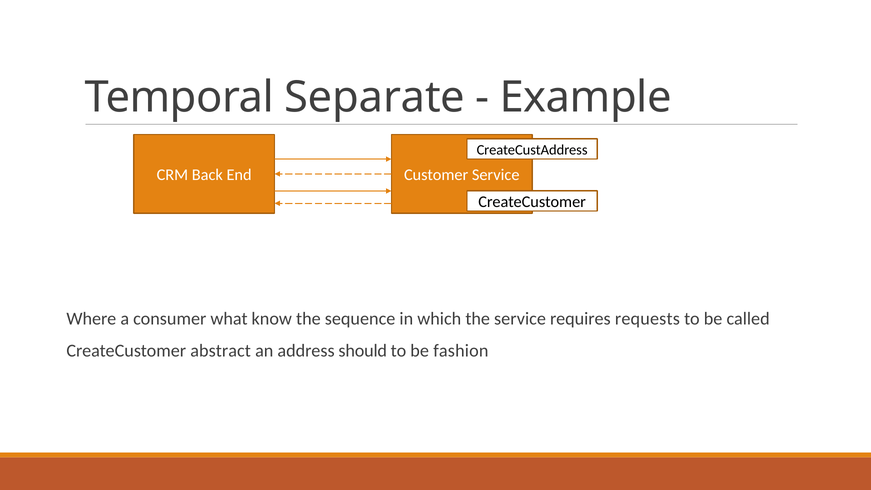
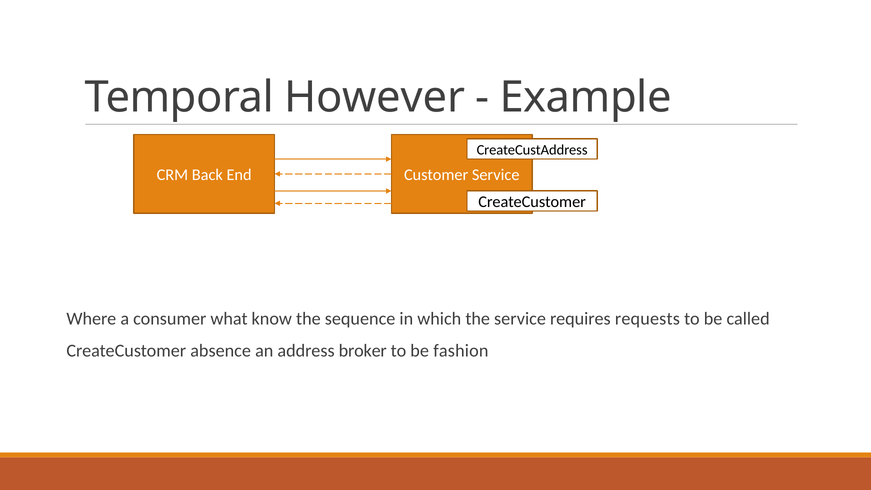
Separate: Separate -> However (375, 98)
abstract: abstract -> absence (221, 351)
should: should -> broker (363, 351)
